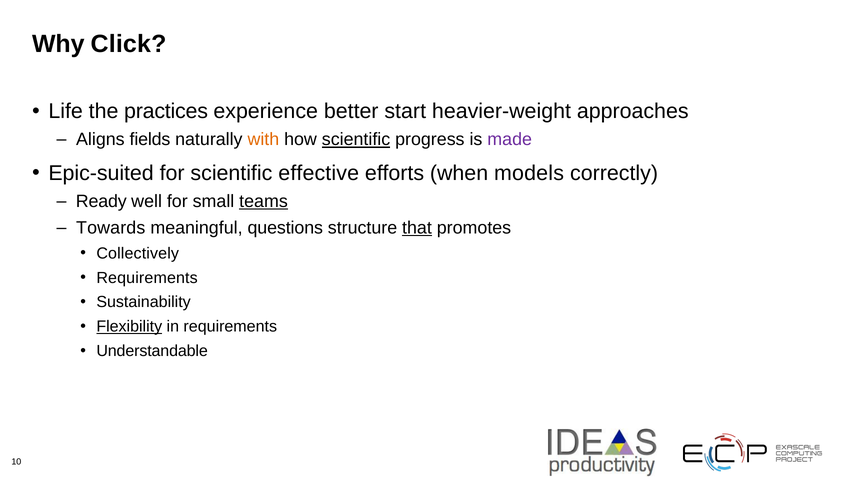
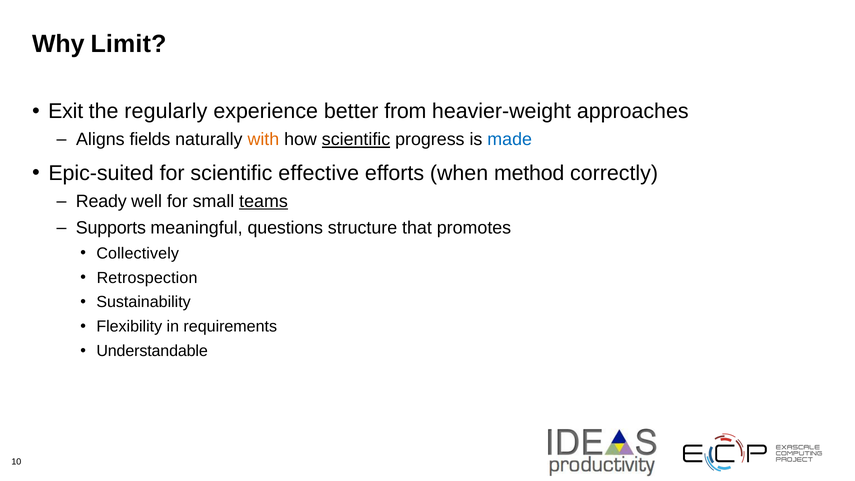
Click: Click -> Limit (128, 44)
Life: Life -> Exit (66, 111)
practices: practices -> regularly (166, 111)
start: start -> from (405, 111)
made colour: purple -> blue (510, 140)
models: models -> method (529, 173)
Towards: Towards -> Supports (111, 228)
that underline: present -> none (417, 228)
Requirements: Requirements -> Retrospection (147, 278)
Flexibility underline: present -> none (129, 327)
